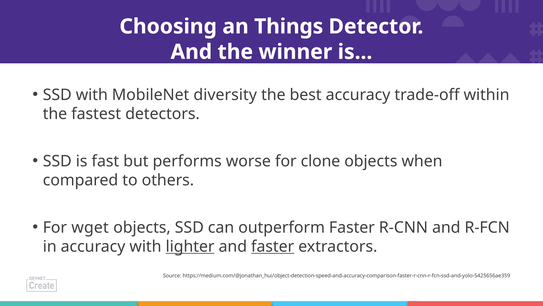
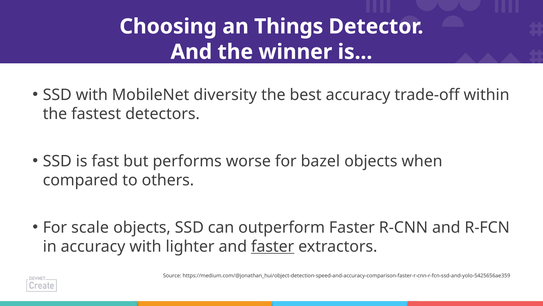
clone: clone -> bazel (320, 161)
wget: wget -> scale (90, 227)
lighter underline: present -> none (190, 246)
